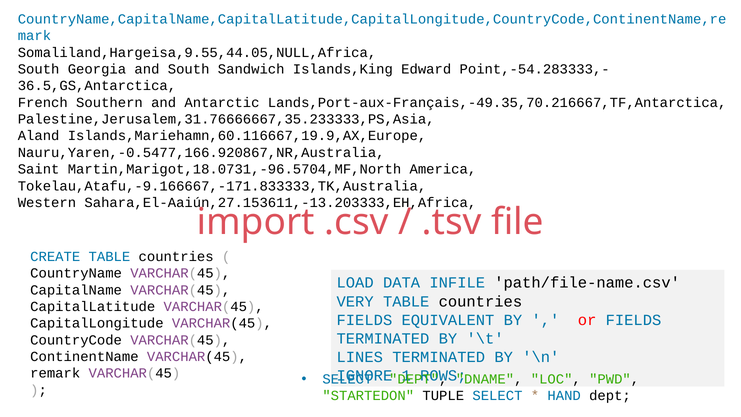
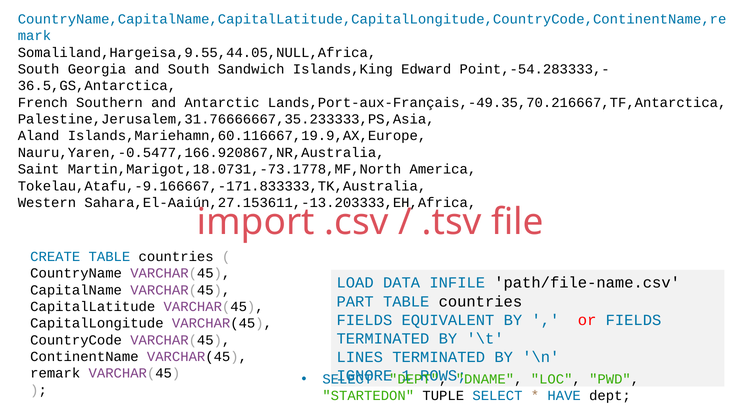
Martin,Marigot,18.0731,-96.5704,MF,North: Martin,Marigot,18.0731,-96.5704,MF,North -> Martin,Marigot,18.0731,-73.1778,MF,North (235, 169)
VERY: VERY -> PART (355, 301)
HAND: HAND -> HAVE (564, 396)
